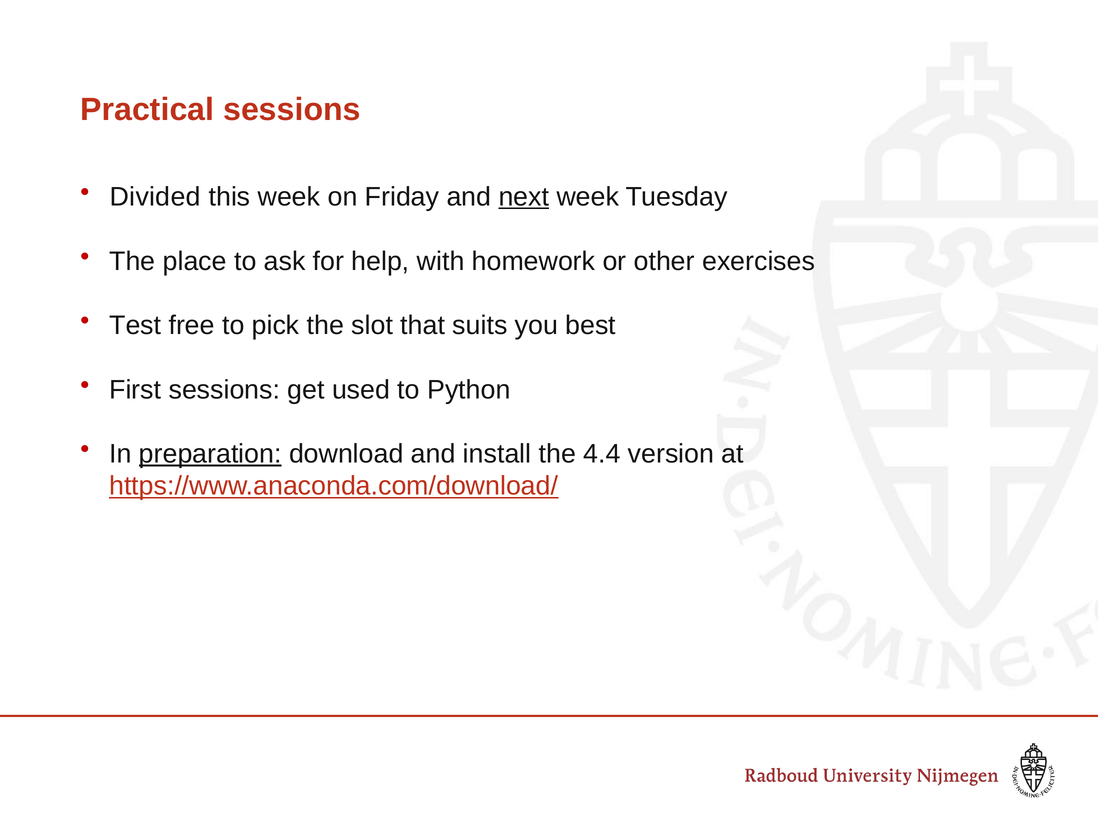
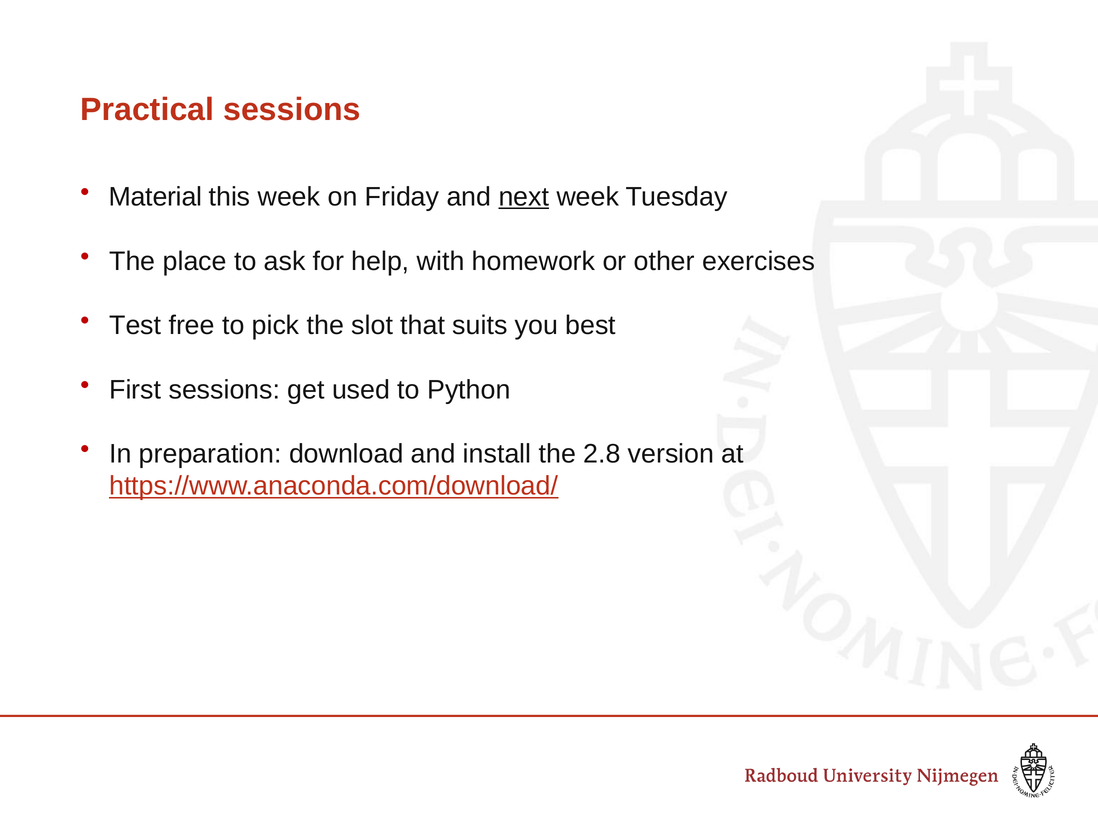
Divided: Divided -> Material (155, 197)
preparation underline: present -> none (210, 454)
4.4: 4.4 -> 2.8 (602, 454)
